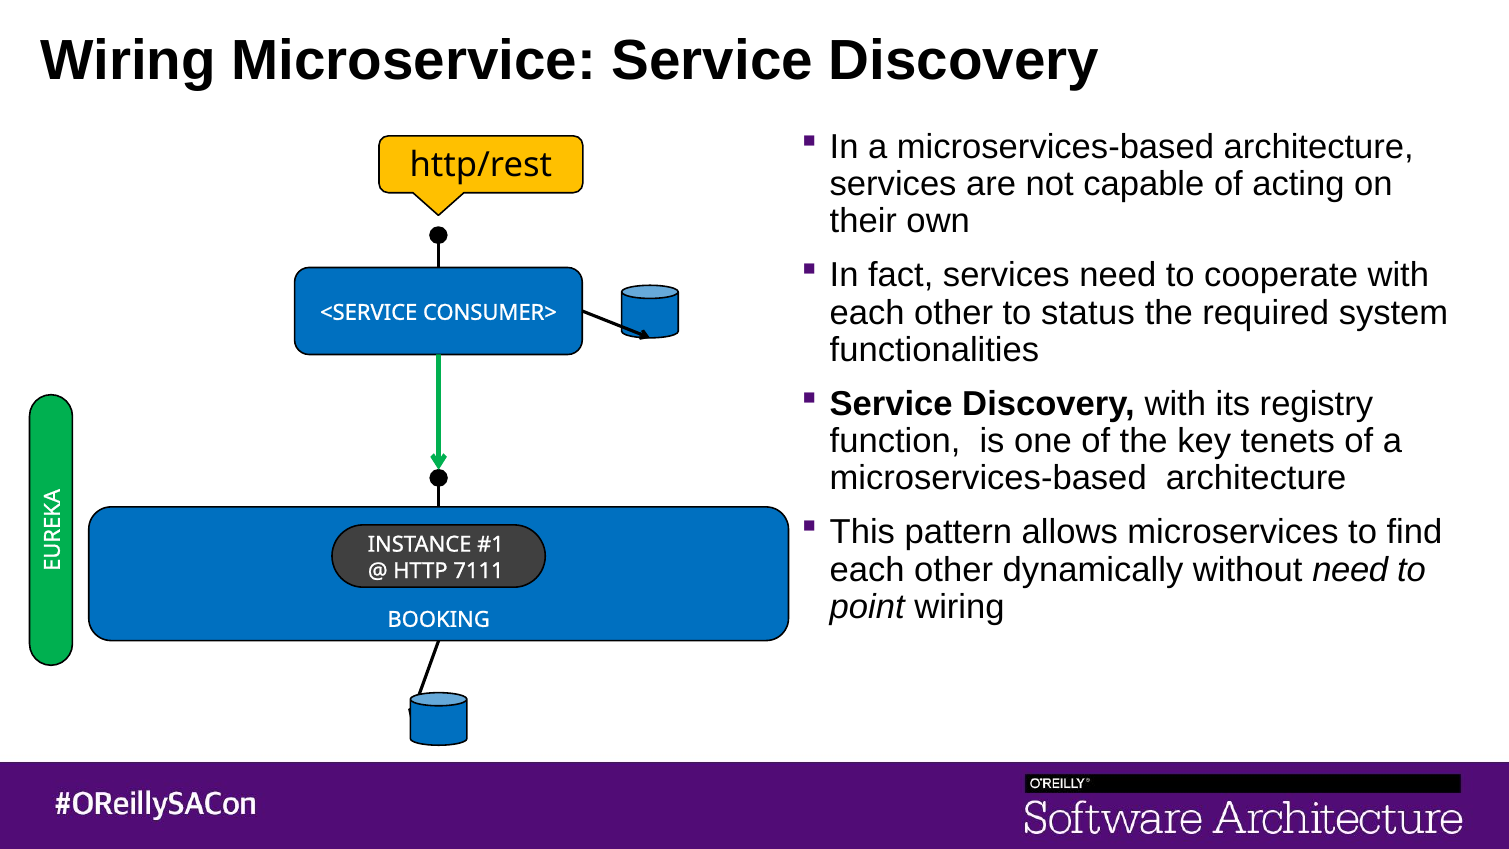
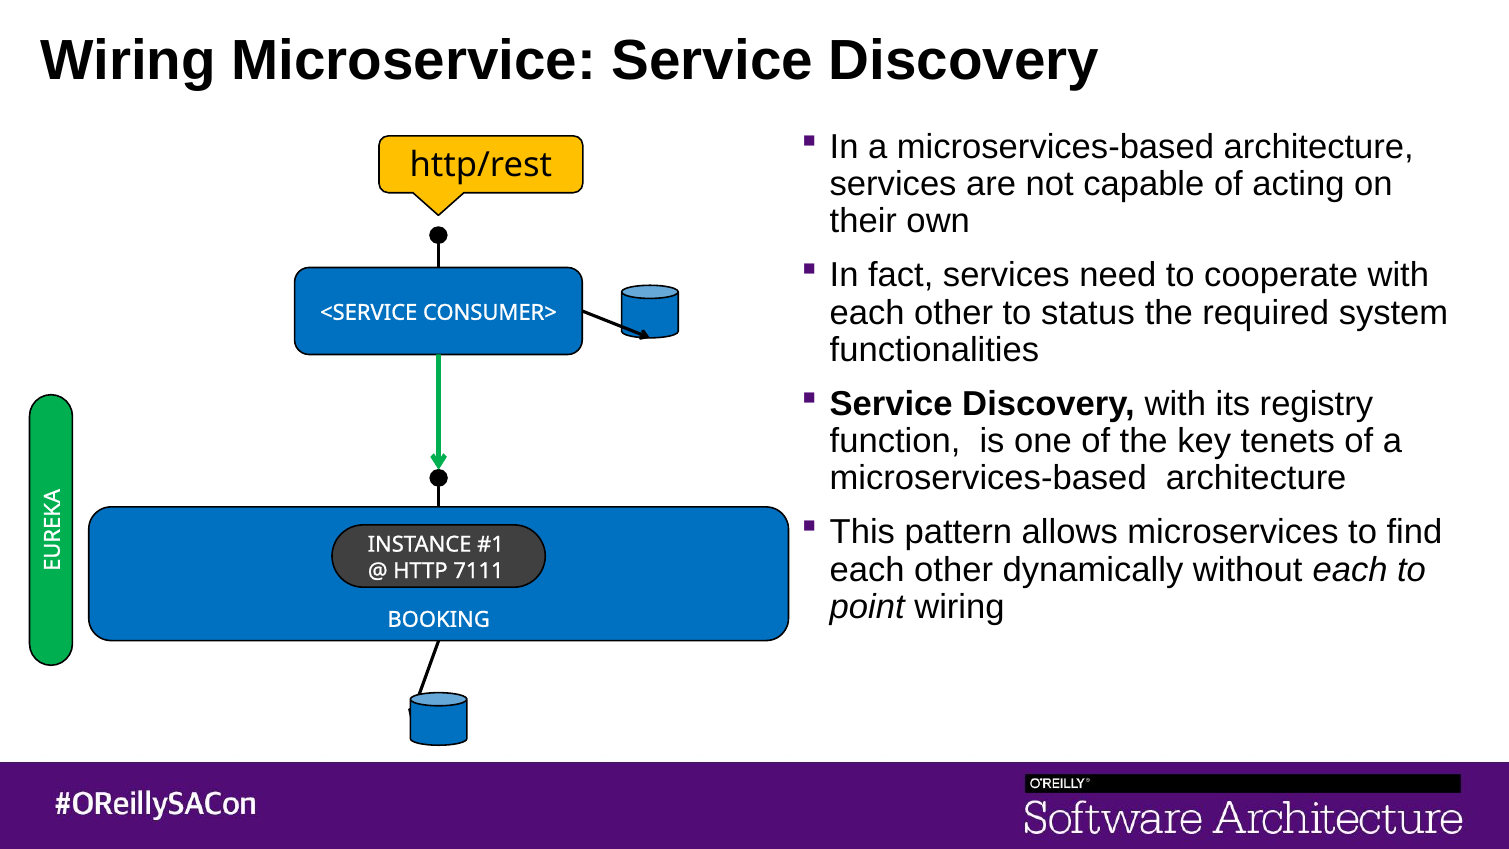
without need: need -> each (1350, 570)
